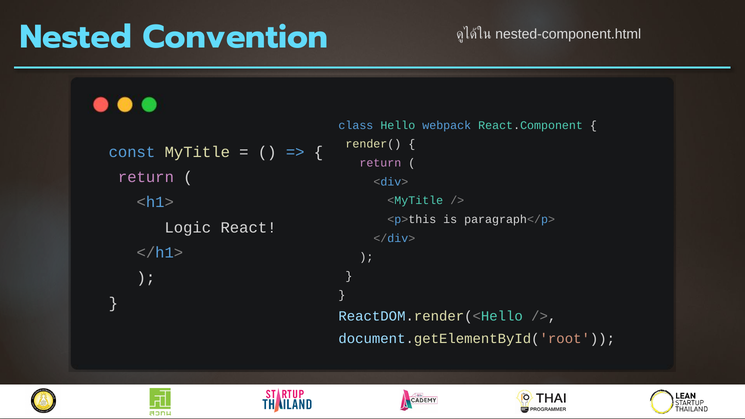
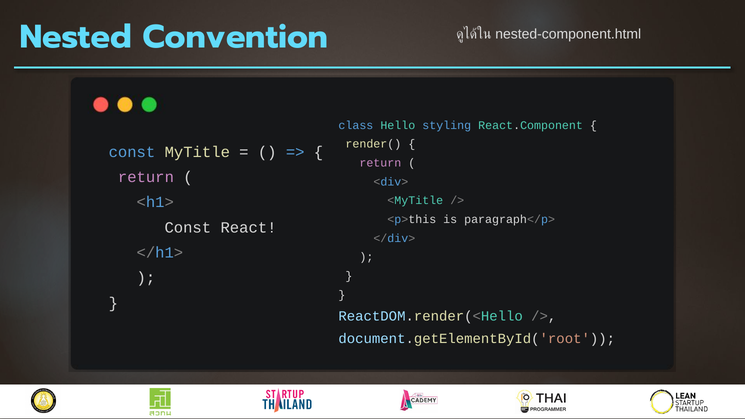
webpack: webpack -> styling (447, 125)
Logic: Logic -> Const (188, 228)
